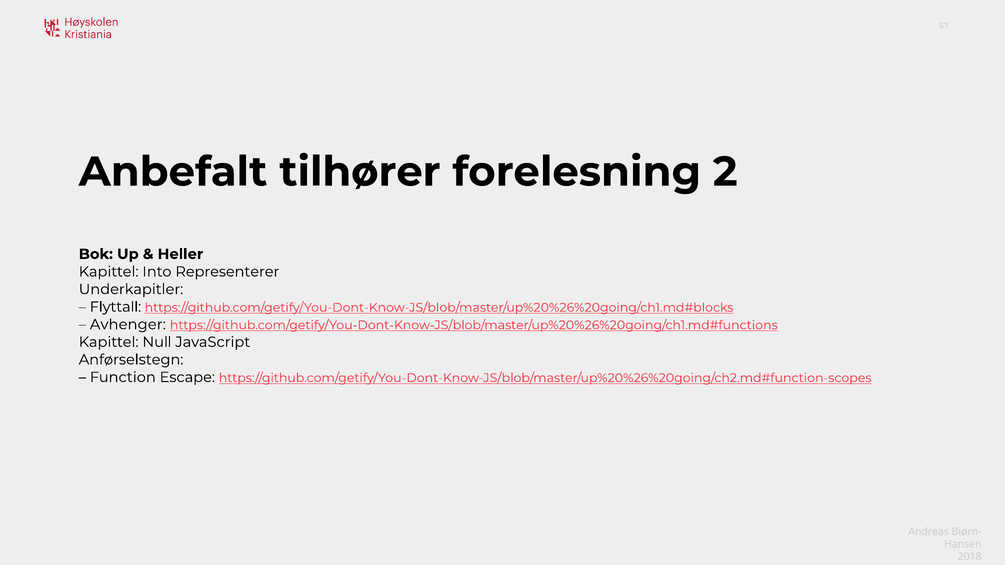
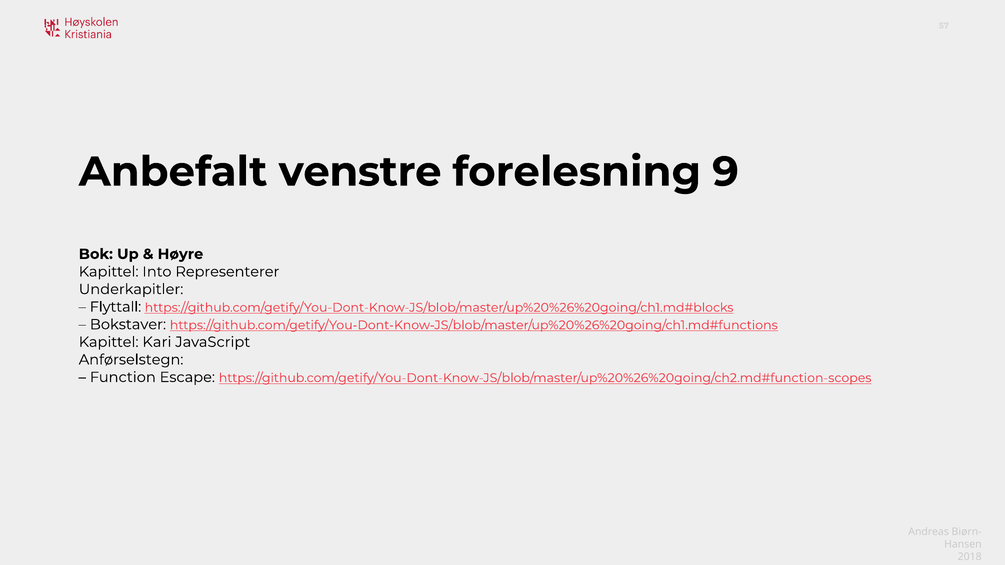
tilhører: tilhører -> venstre (360, 172)
2: 2 -> 9 (725, 172)
Heller: Heller -> Høyre (180, 254)
Avhenger: Avhenger -> Bokstaver (128, 325)
Null: Null -> Kari (157, 342)
